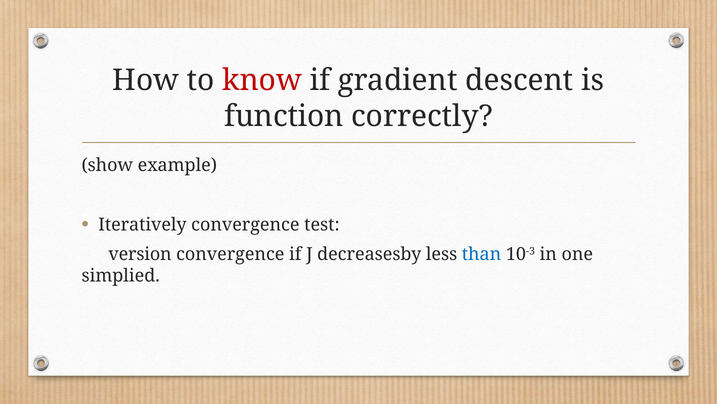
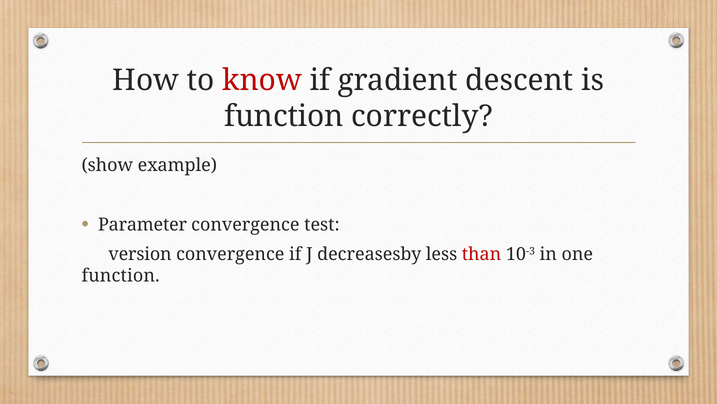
Iteratively: Iteratively -> Parameter (143, 224)
than colour: blue -> red (482, 254)
simplied: simplied -> function (121, 275)
